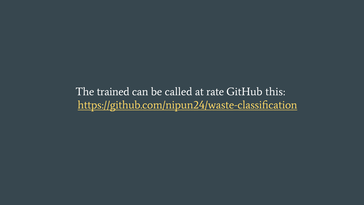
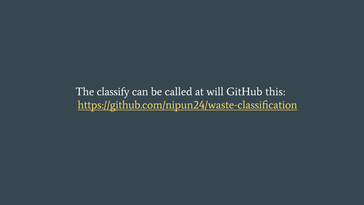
trained: trained -> classify (113, 92)
rate: rate -> will (215, 92)
